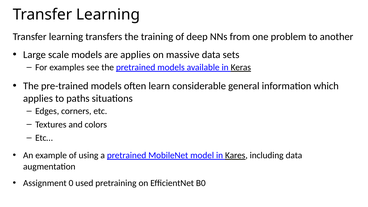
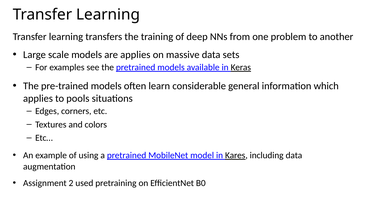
paths: paths -> pools (78, 98)
0: 0 -> 2 (71, 183)
